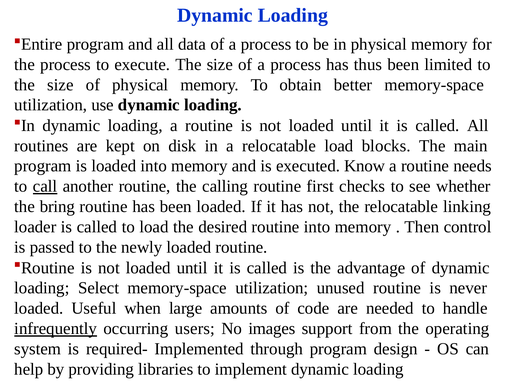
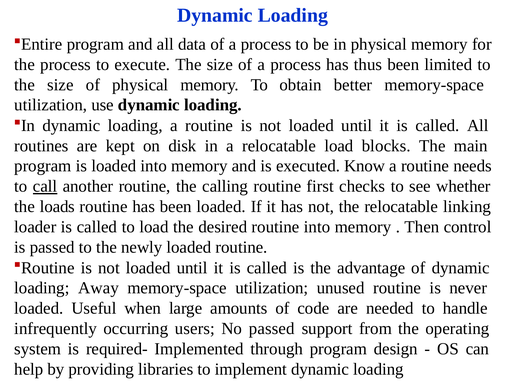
bring: bring -> loads (57, 207)
Select: Select -> Away (99, 288)
infrequently underline: present -> none (56, 329)
No images: images -> passed (272, 329)
